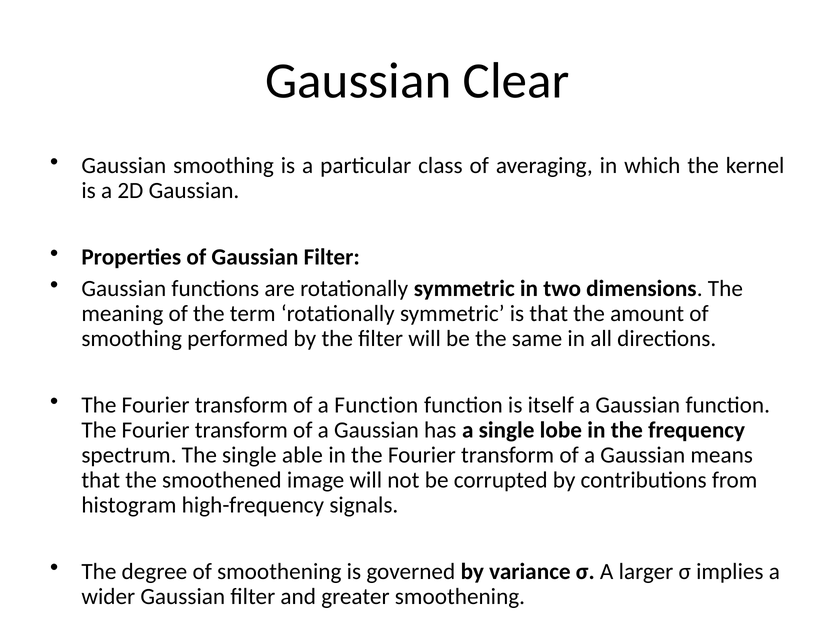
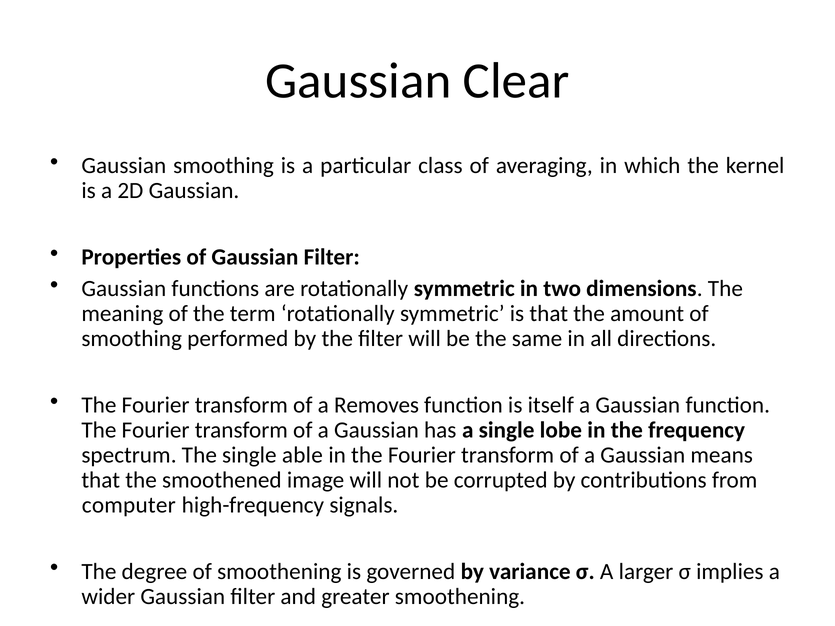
a Function: Function -> Removes (377, 405)
histogram: histogram -> computer (129, 505)
